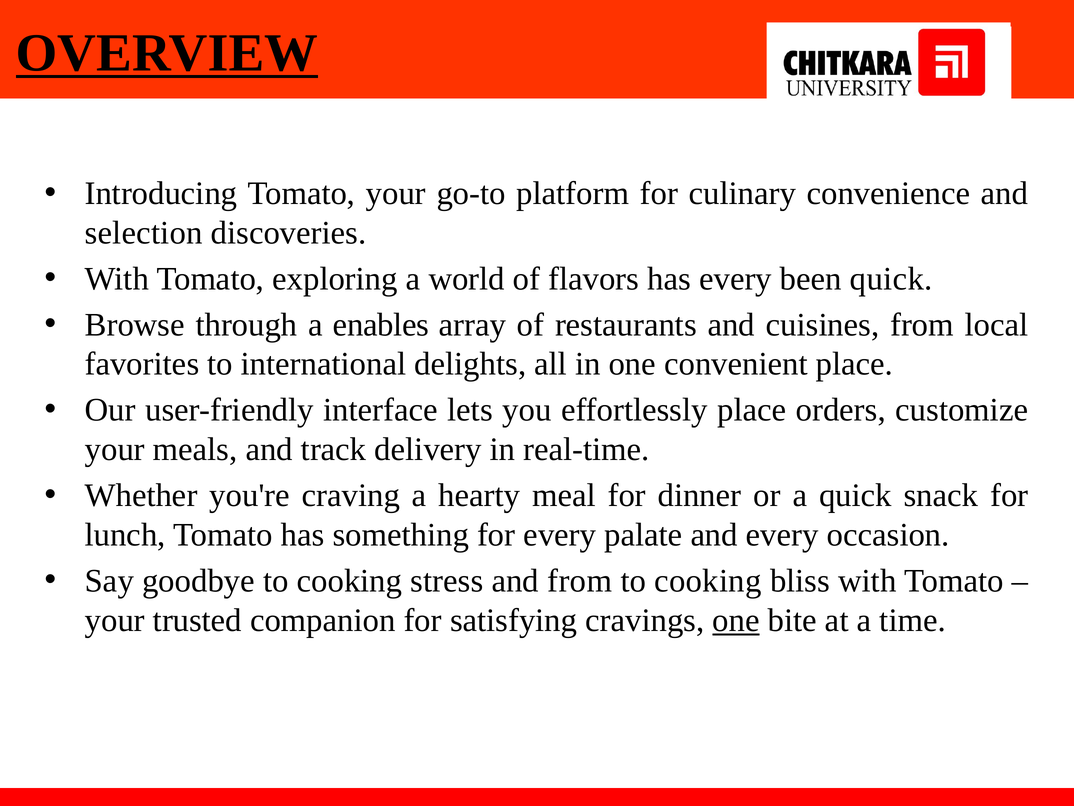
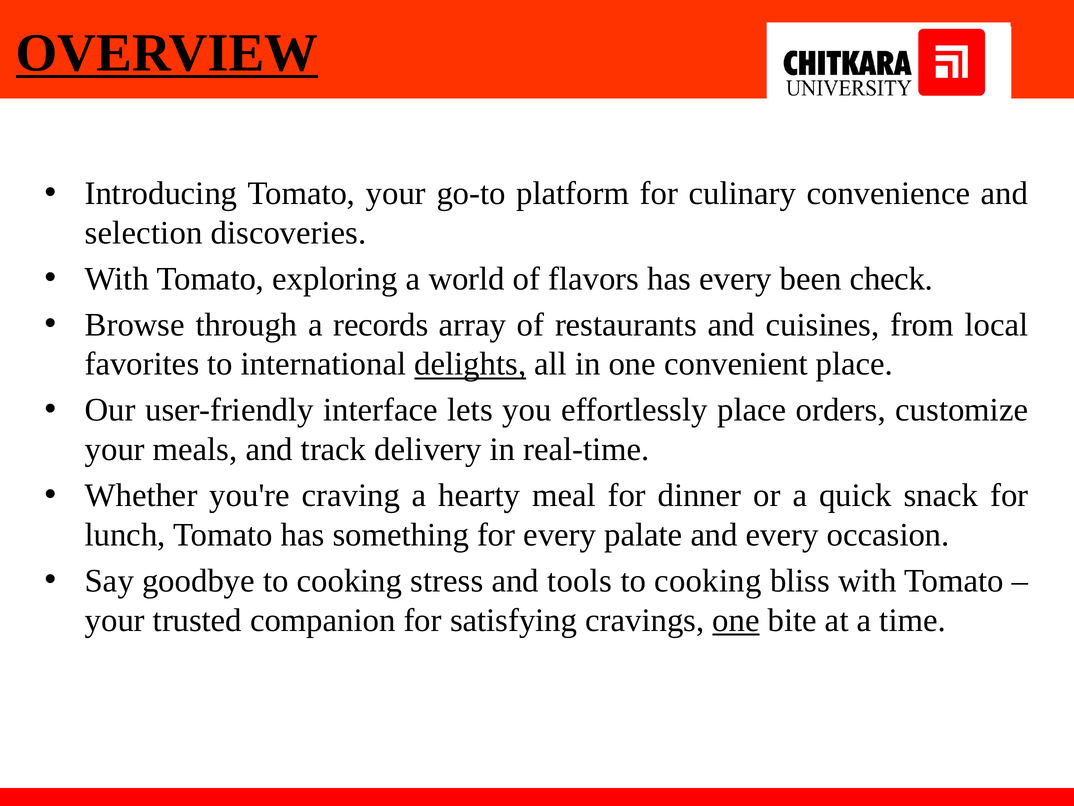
been quick: quick -> check (891, 279)
enables: enables -> records (381, 325)
delights underline: none -> present (470, 364)
and from: from -> tools (580, 580)
